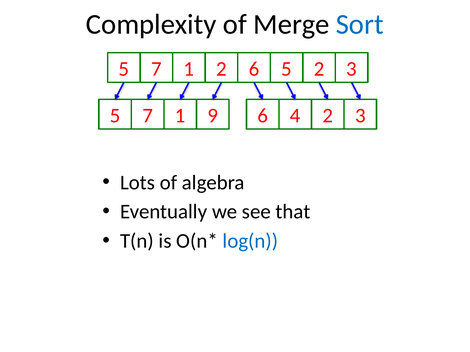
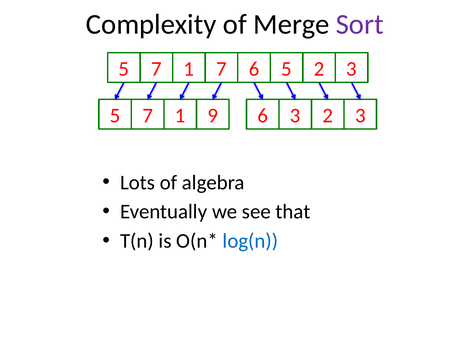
Sort colour: blue -> purple (360, 24)
1 2: 2 -> 7 (221, 69)
6 4: 4 -> 3 (295, 116)
